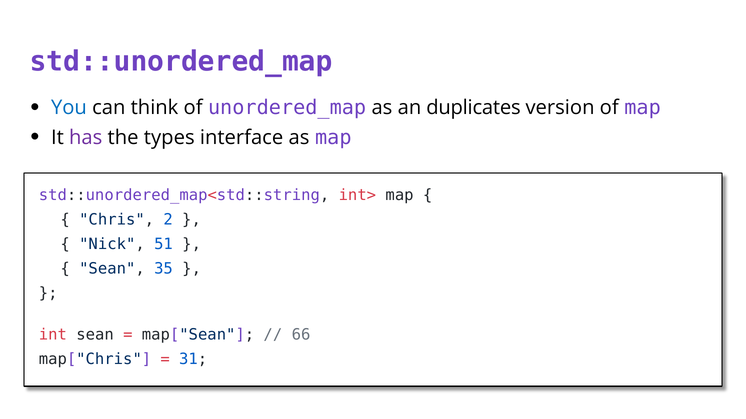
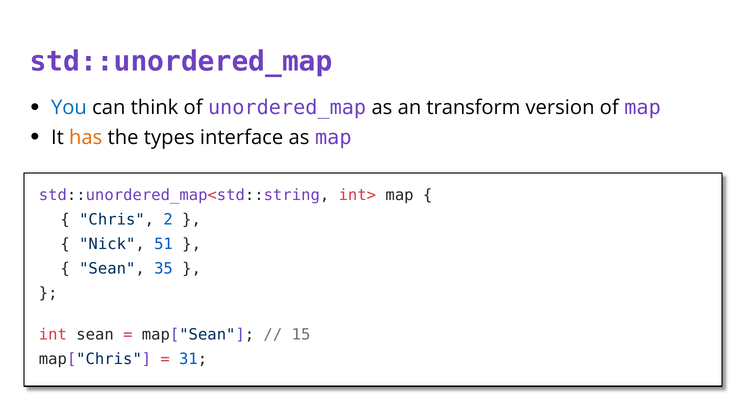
duplicates: duplicates -> transform (473, 108)
has colour: purple -> orange (86, 138)
66: 66 -> 15 (301, 335)
